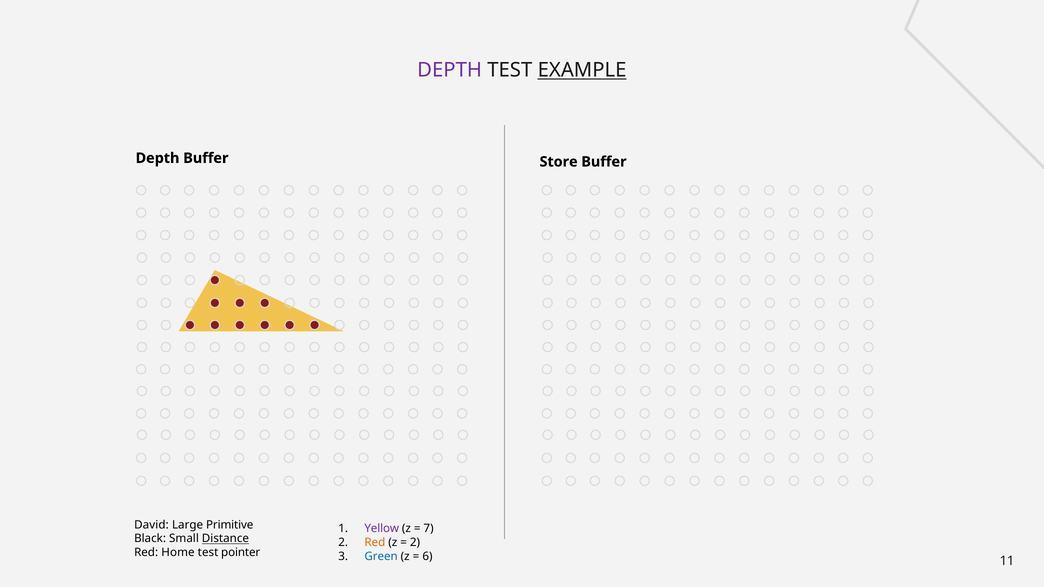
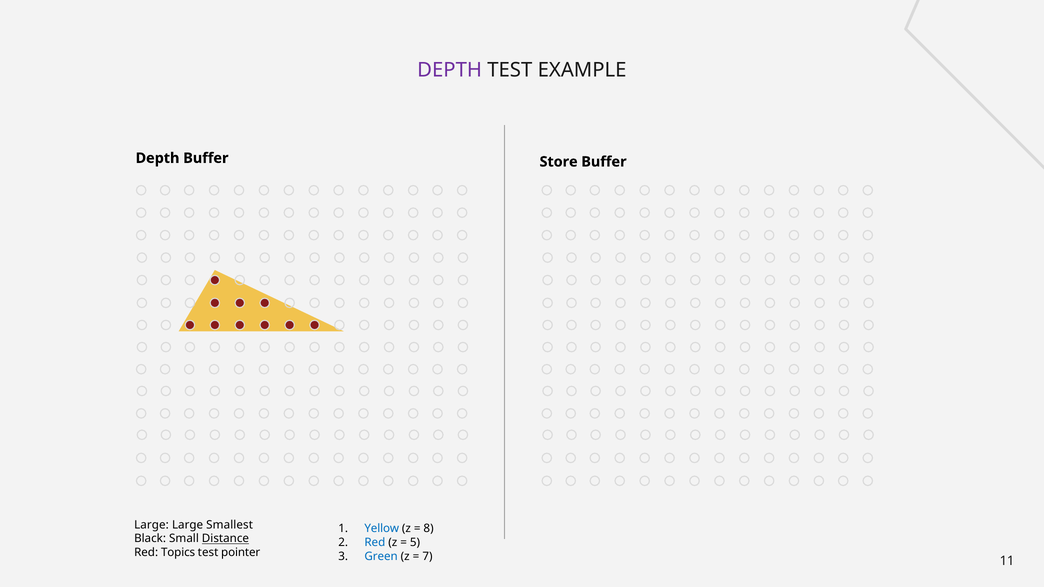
EXAMPLE underline: present -> none (582, 70)
David: David -> Large (151, 525)
Primitive: Primitive -> Smallest (230, 525)
Yellow colour: purple -> blue (382, 529)
7: 7 -> 8 (429, 529)
Red colour: orange -> blue (375, 543)
2: 2 -> 5 (415, 543)
Home: Home -> Topics (178, 553)
6: 6 -> 7 (427, 557)
